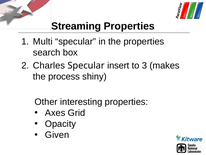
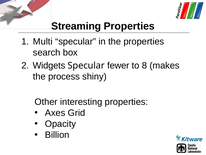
Charles: Charles -> Widgets (49, 65)
insert: insert -> fewer (118, 65)
3: 3 -> 8 (144, 65)
Given: Given -> Billion (57, 135)
